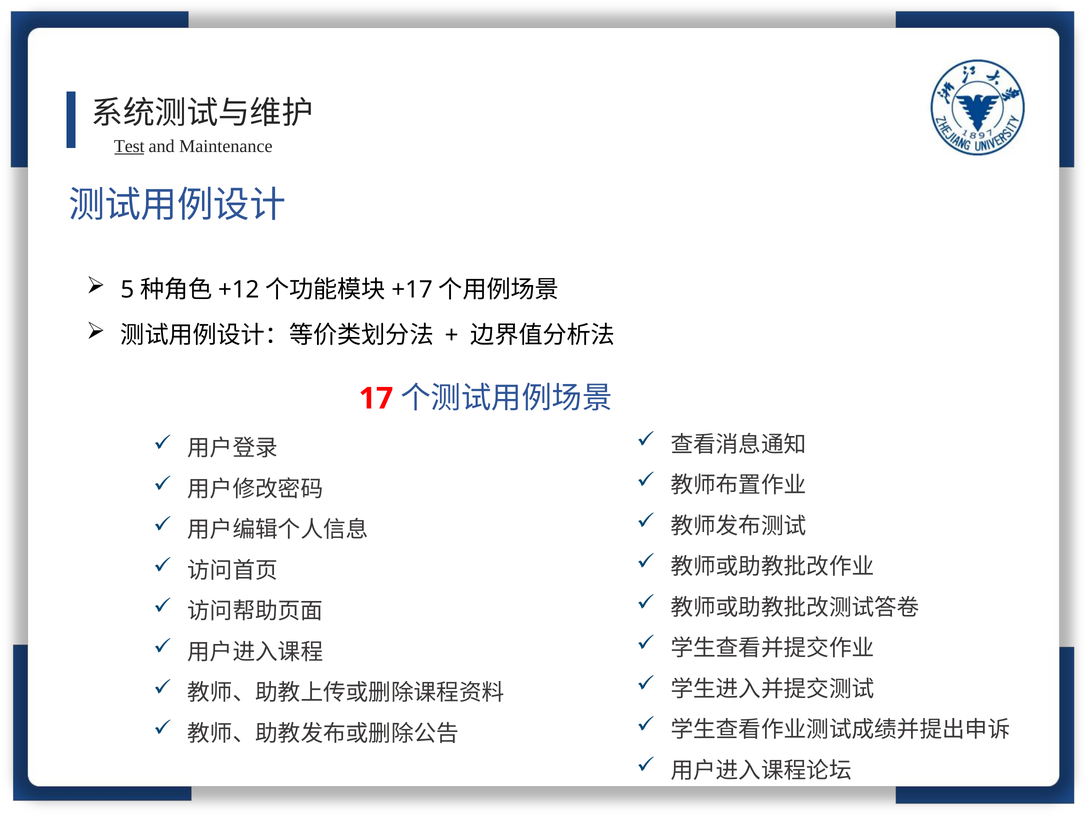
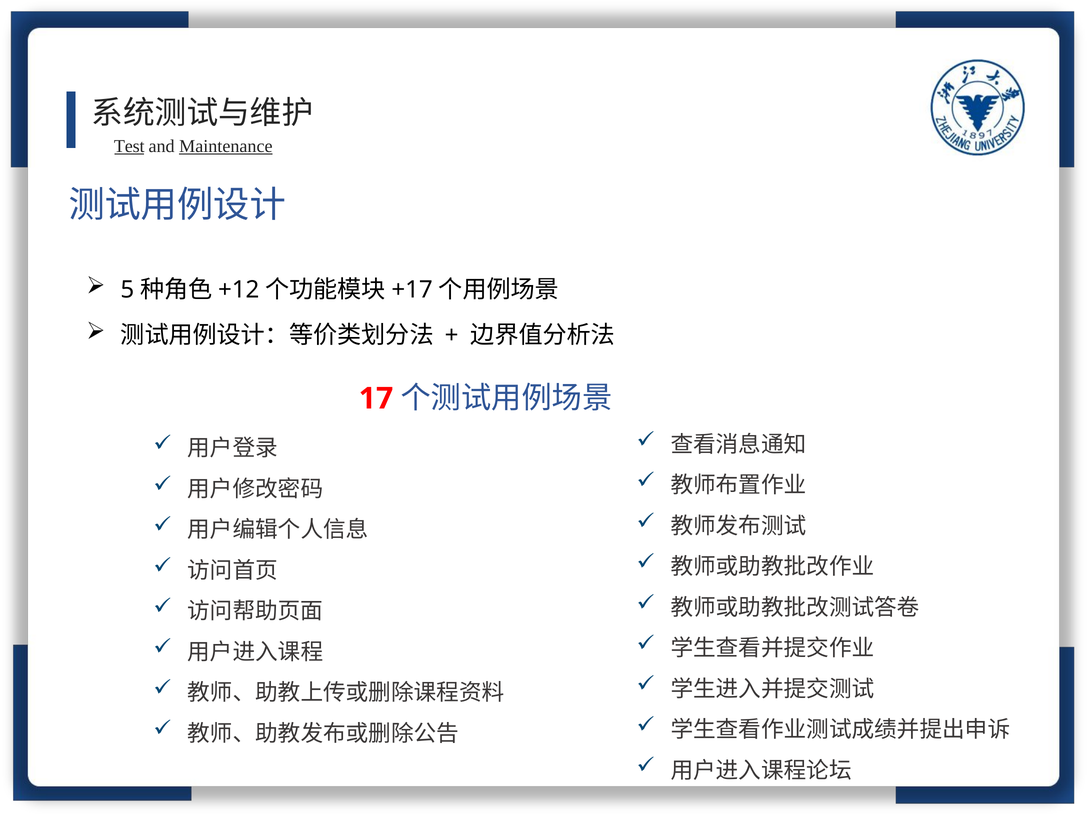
Maintenance underline: none -> present (226, 146)
